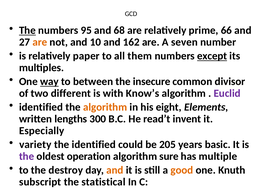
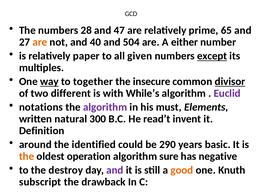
The underline: present -> none (27, 30)
95: 95 -> 28 (86, 30)
68: 68 -> 47 (119, 30)
66: 66 -> 65 (226, 30)
10: 10 -> 40 (95, 42)
162: 162 -> 504 (131, 42)
seven: seven -> either (184, 42)
them: them -> given (140, 56)
between: between -> together (93, 82)
divisor underline: none -> present (230, 82)
Know’s: Know’s -> While’s (143, 94)
identified: identified -> notations (41, 107)
algorithm colour: orange -> purple (105, 107)
eight: eight -> must (169, 107)
lengths: lengths -> natural (71, 119)
Especially: Especially -> Definition (42, 131)
variety: variety -> around (35, 145)
205: 205 -> 290 (168, 145)
the colour: purple -> orange (27, 157)
multiple: multiple -> negative (218, 157)
and colour: orange -> purple (115, 171)
statistical: statistical -> drawback (104, 182)
